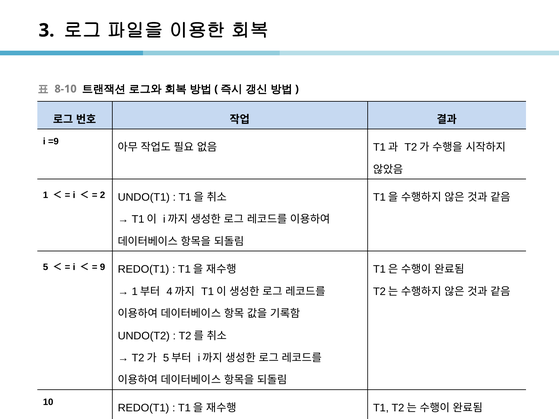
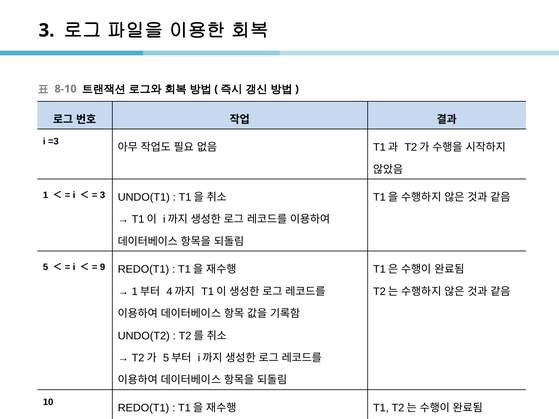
=9: =9 -> =3 (53, 142)
2: 2 -> 3 (103, 195)
